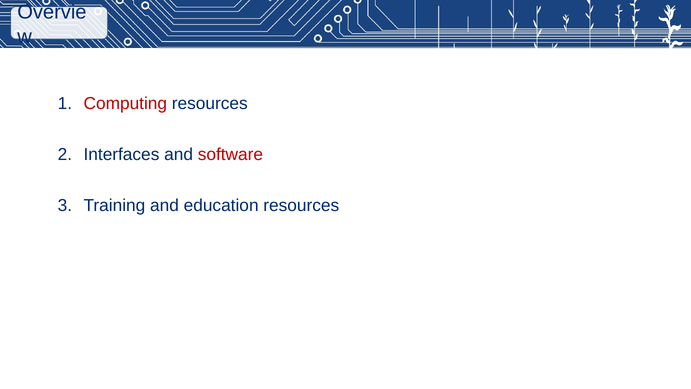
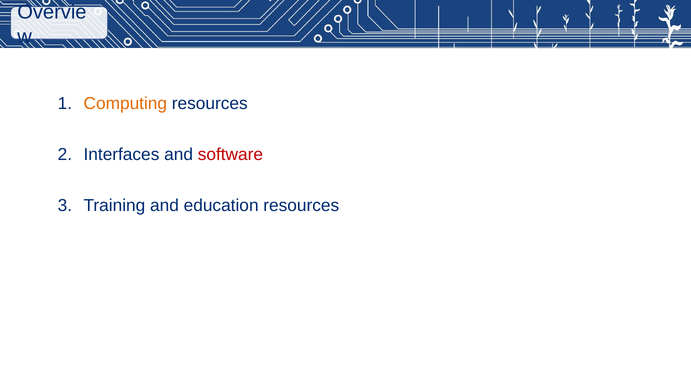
Computing colour: red -> orange (125, 104)
